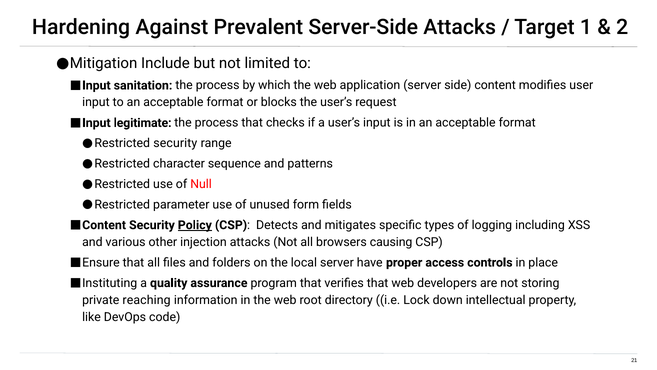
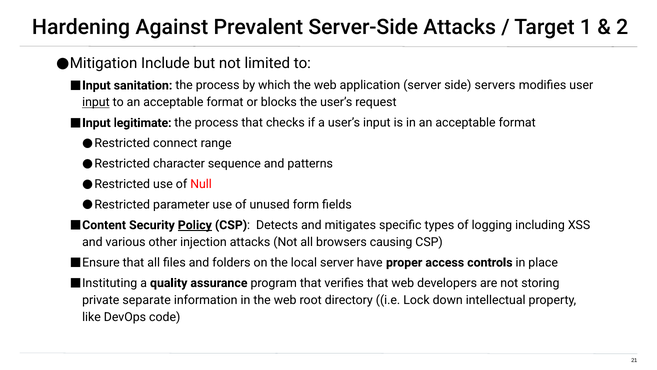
side content: content -> servers (495, 85)
input underline: none -> present (96, 102)
Restricted security: security -> connect (175, 143)
reaching: reaching -> separate (147, 300)
